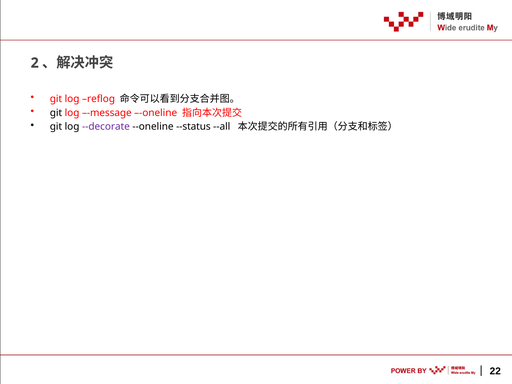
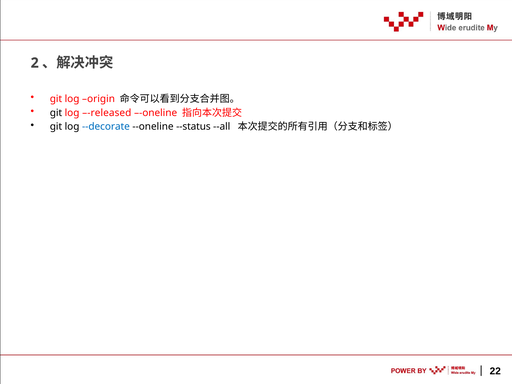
reflog: reflog -> origin (98, 99)
–-message: –-message -> –-released (107, 113)
--decorate colour: purple -> blue (106, 127)
